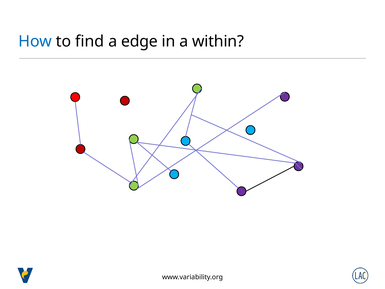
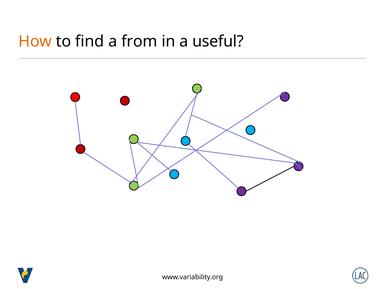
How colour: blue -> orange (35, 41)
edge: edge -> from (139, 41)
within: within -> useful (218, 41)
